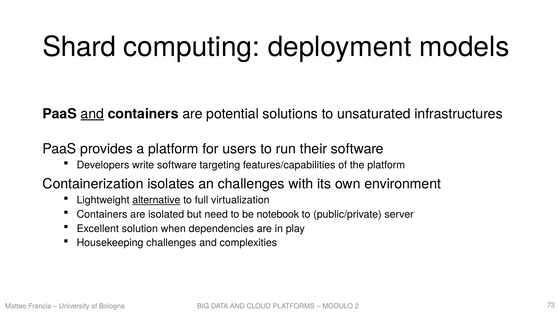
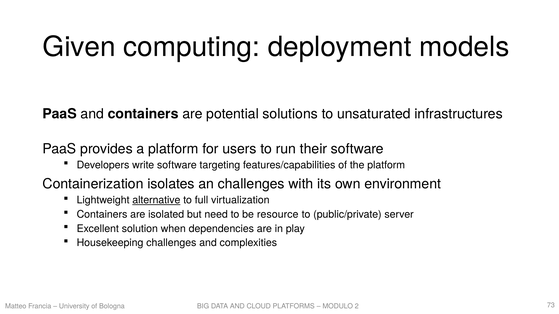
Shard: Shard -> Given (79, 47)
and underline: present -> none (92, 114)
notebook: notebook -> resource (278, 215)
